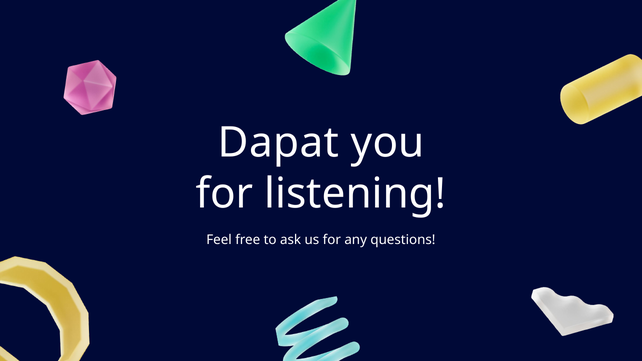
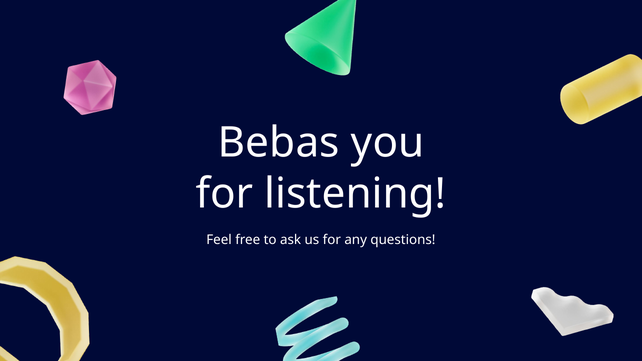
Dapat: Dapat -> Bebas (279, 143)
